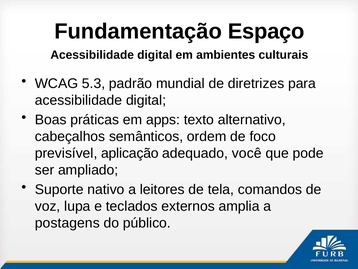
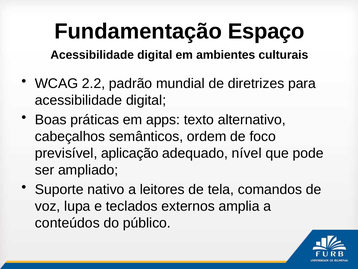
5.3: 5.3 -> 2.2 (94, 83)
você: você -> nível (247, 153)
postagens: postagens -> conteúdos (67, 223)
